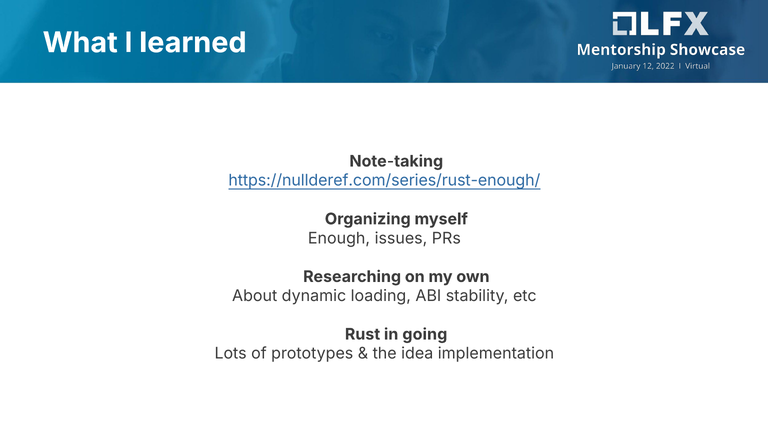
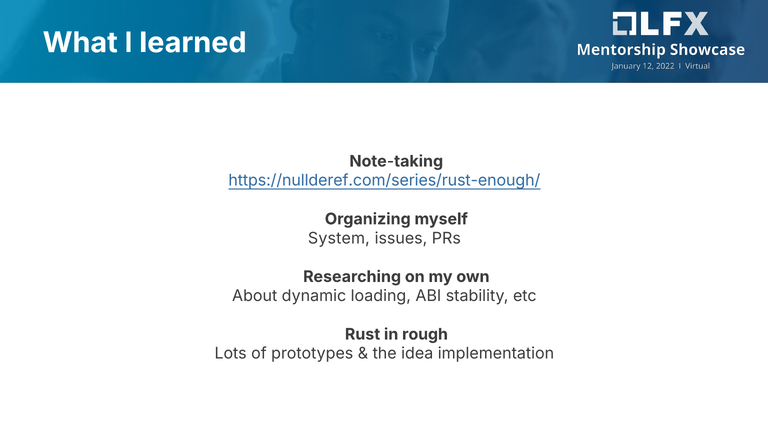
Enough: Enough -> System (339, 238)
going: going -> rough (425, 334)
